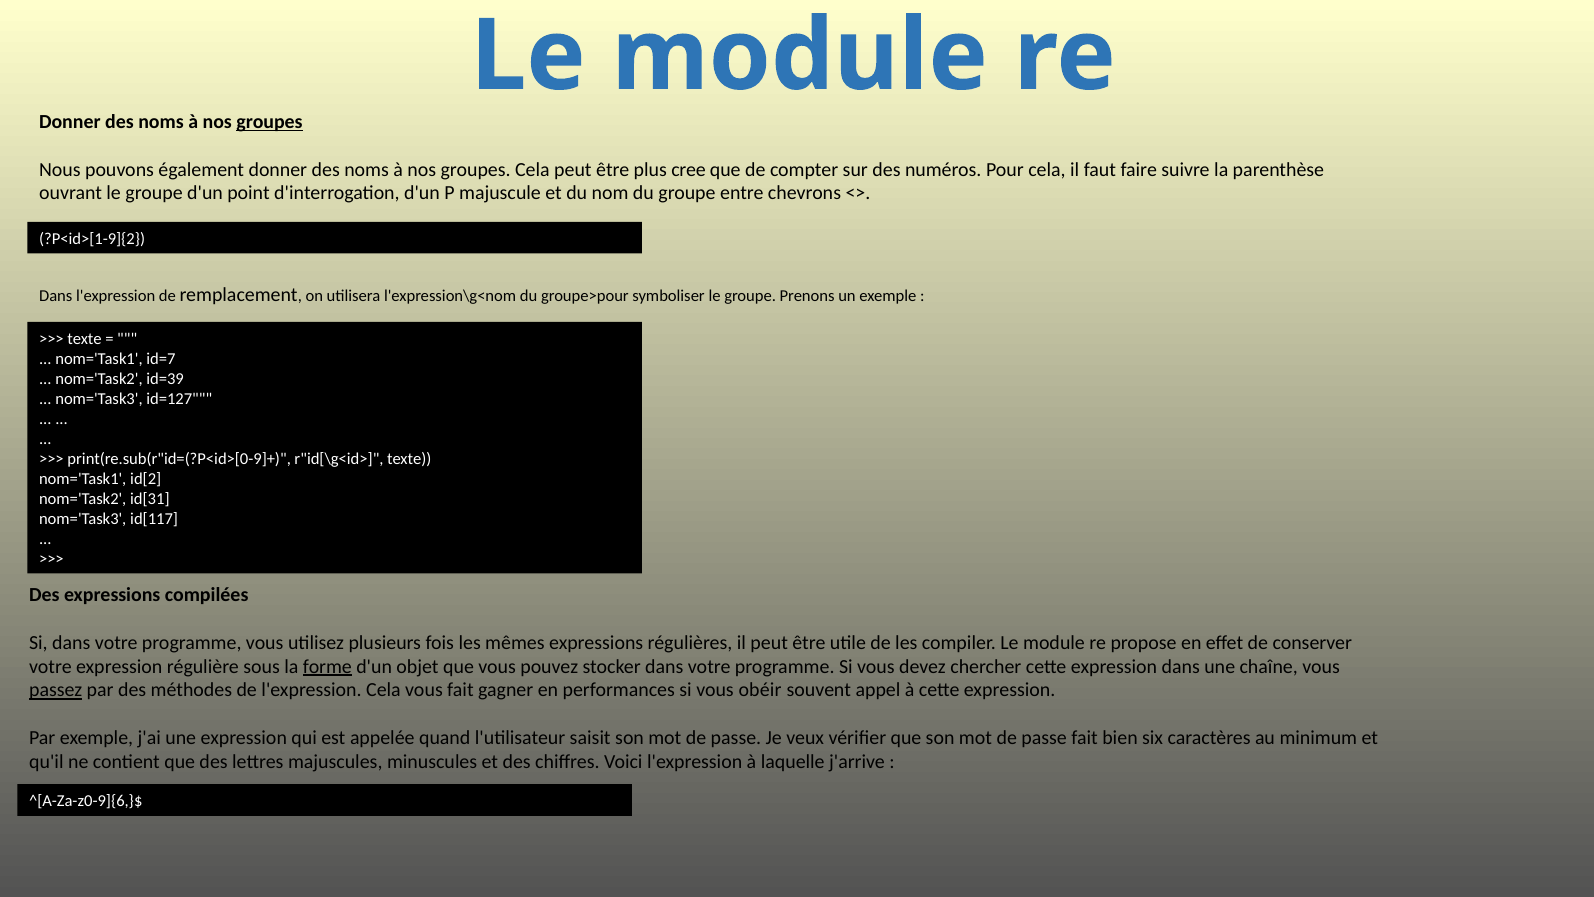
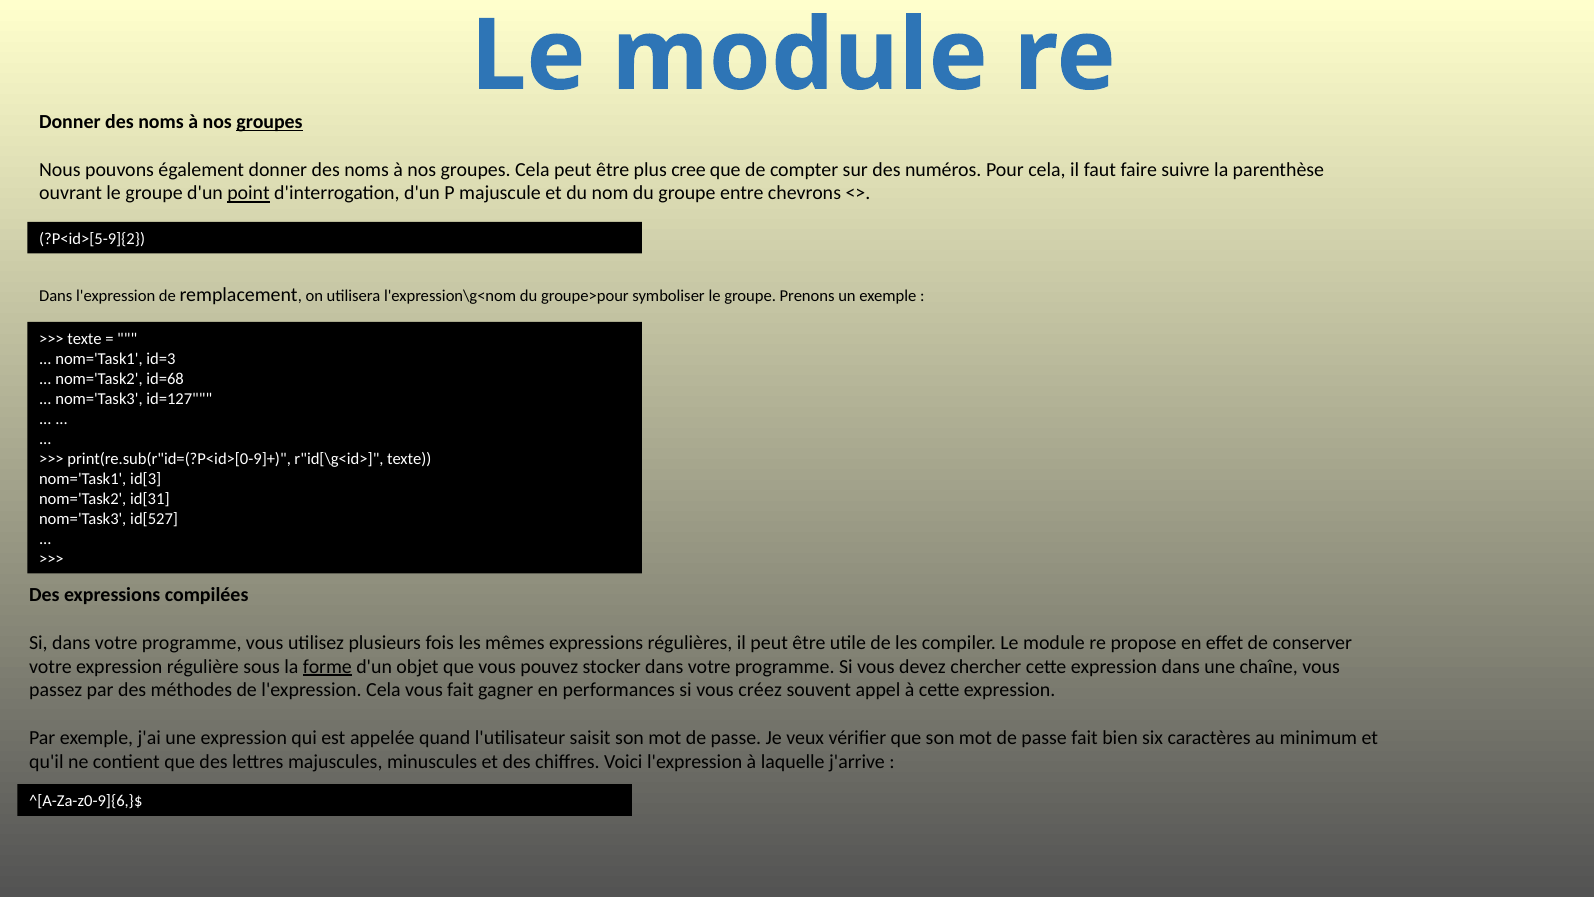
point underline: none -> present (249, 193)
?P<id>[1-9]{2: ?P<id>[1-9]{2 -> ?P<id>[5-9]{2 (92, 239)
id=7: id=7 -> id=3 (161, 359)
id=39: id=39 -> id=68 (165, 379)
id[2: id[2 -> id[3 (146, 479)
id[117: id[117 -> id[527 (154, 518)
passez underline: present -> none (56, 690)
obéir: obéir -> créez (760, 690)
